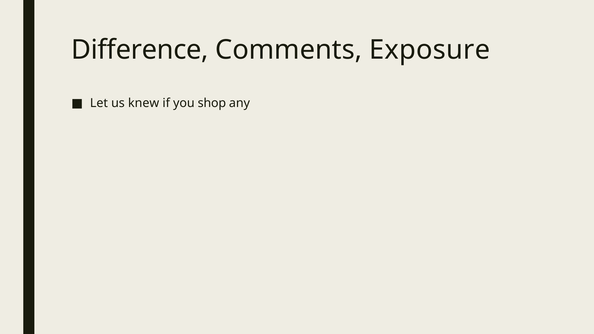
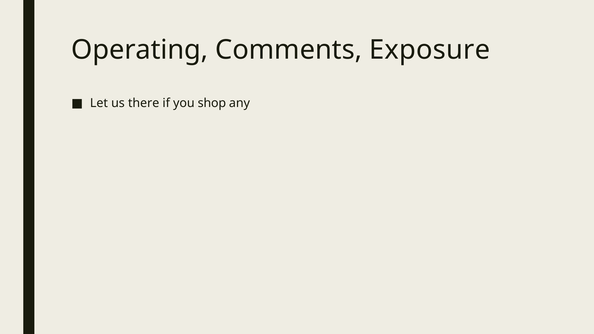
Difference: Difference -> Operating (140, 50)
knew: knew -> there (144, 103)
